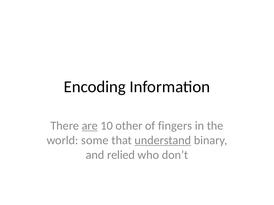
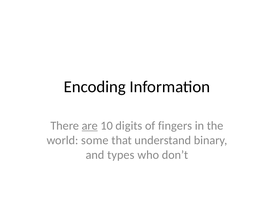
other: other -> digits (129, 126)
understand underline: present -> none (163, 141)
relied: relied -> types (121, 155)
